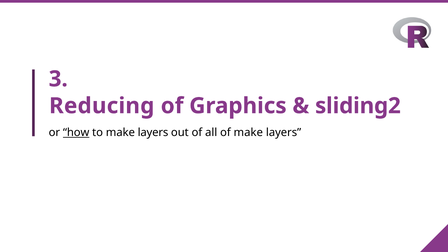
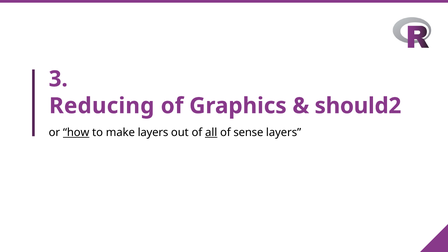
sliding2: sliding2 -> should2 (358, 106)
all underline: none -> present (211, 132)
of make: make -> sense (248, 132)
